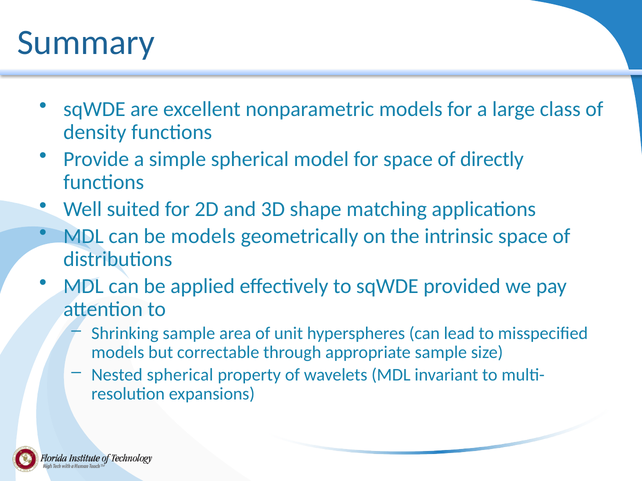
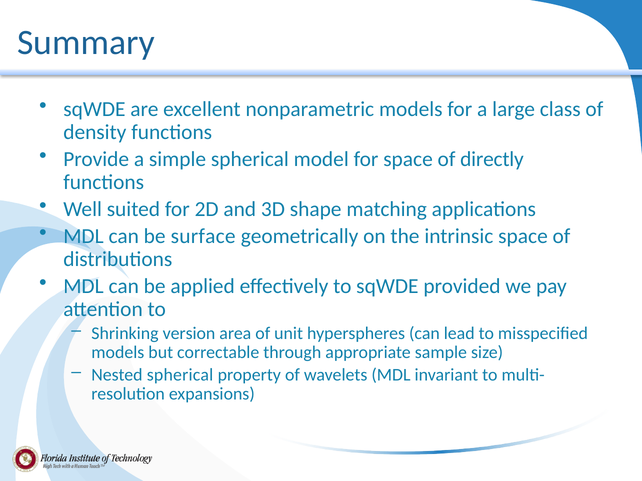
be models: models -> surface (203, 236)
Shrinking sample: sample -> version (189, 333)
